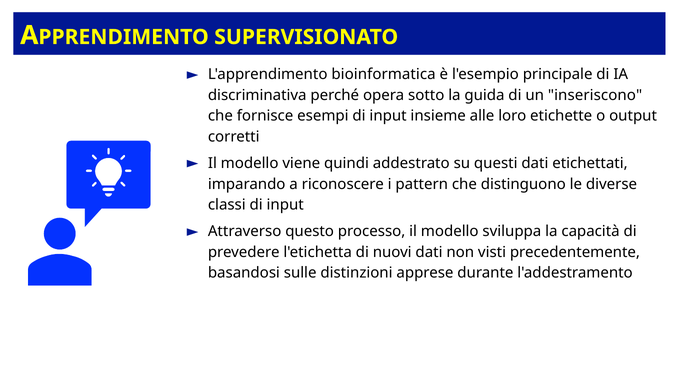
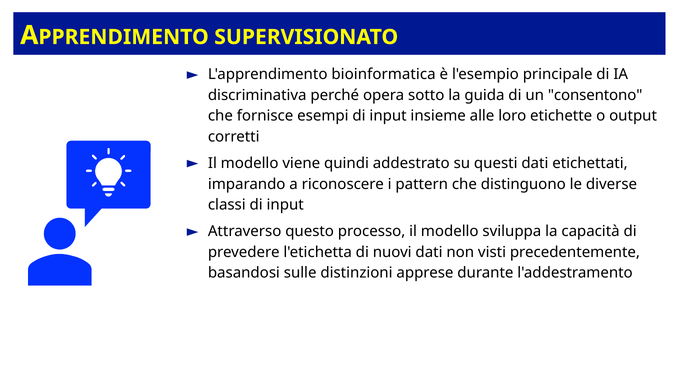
inseriscono: inseriscono -> consentono (595, 95)
